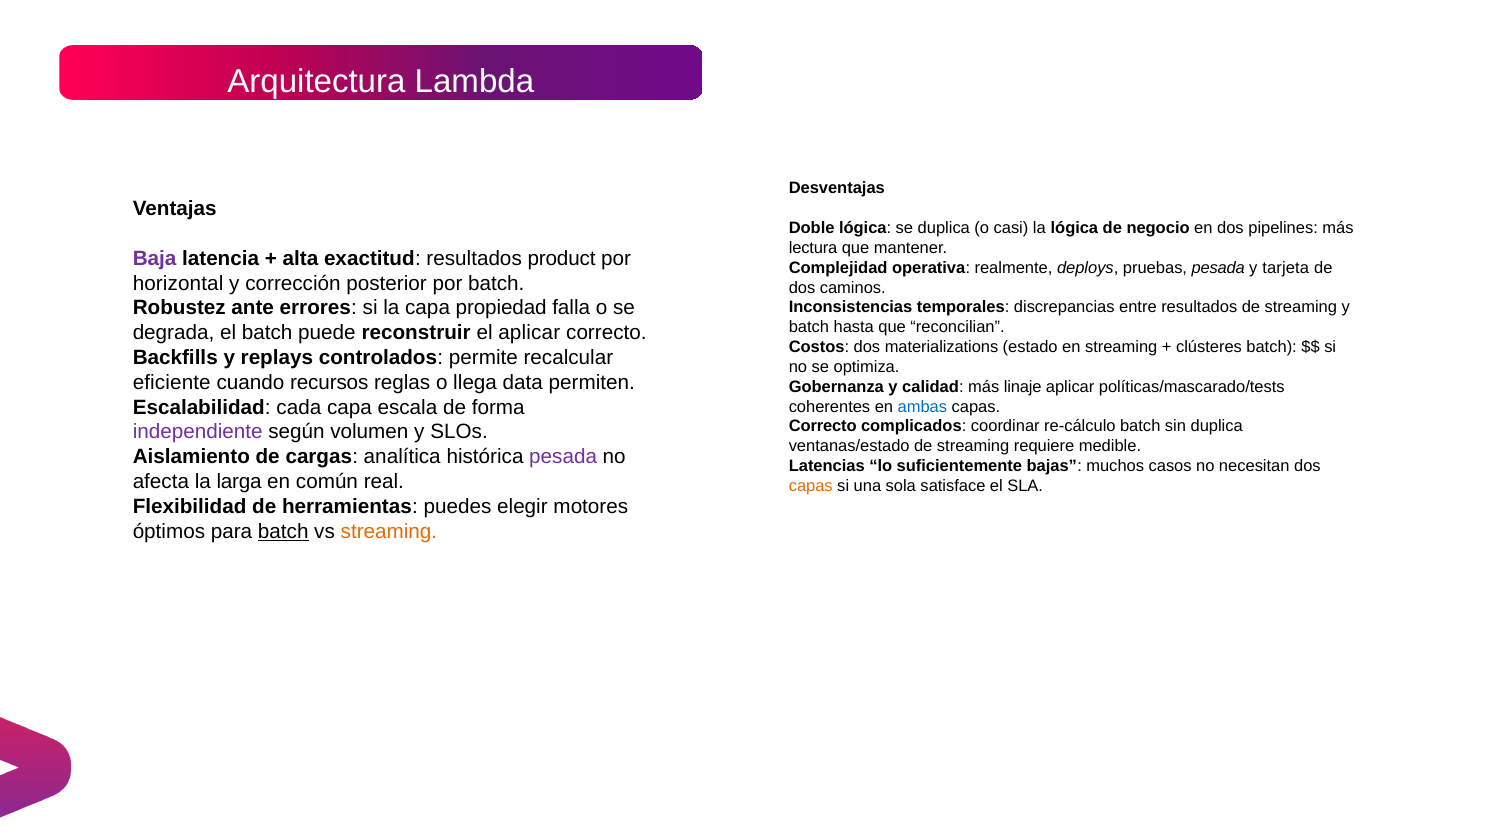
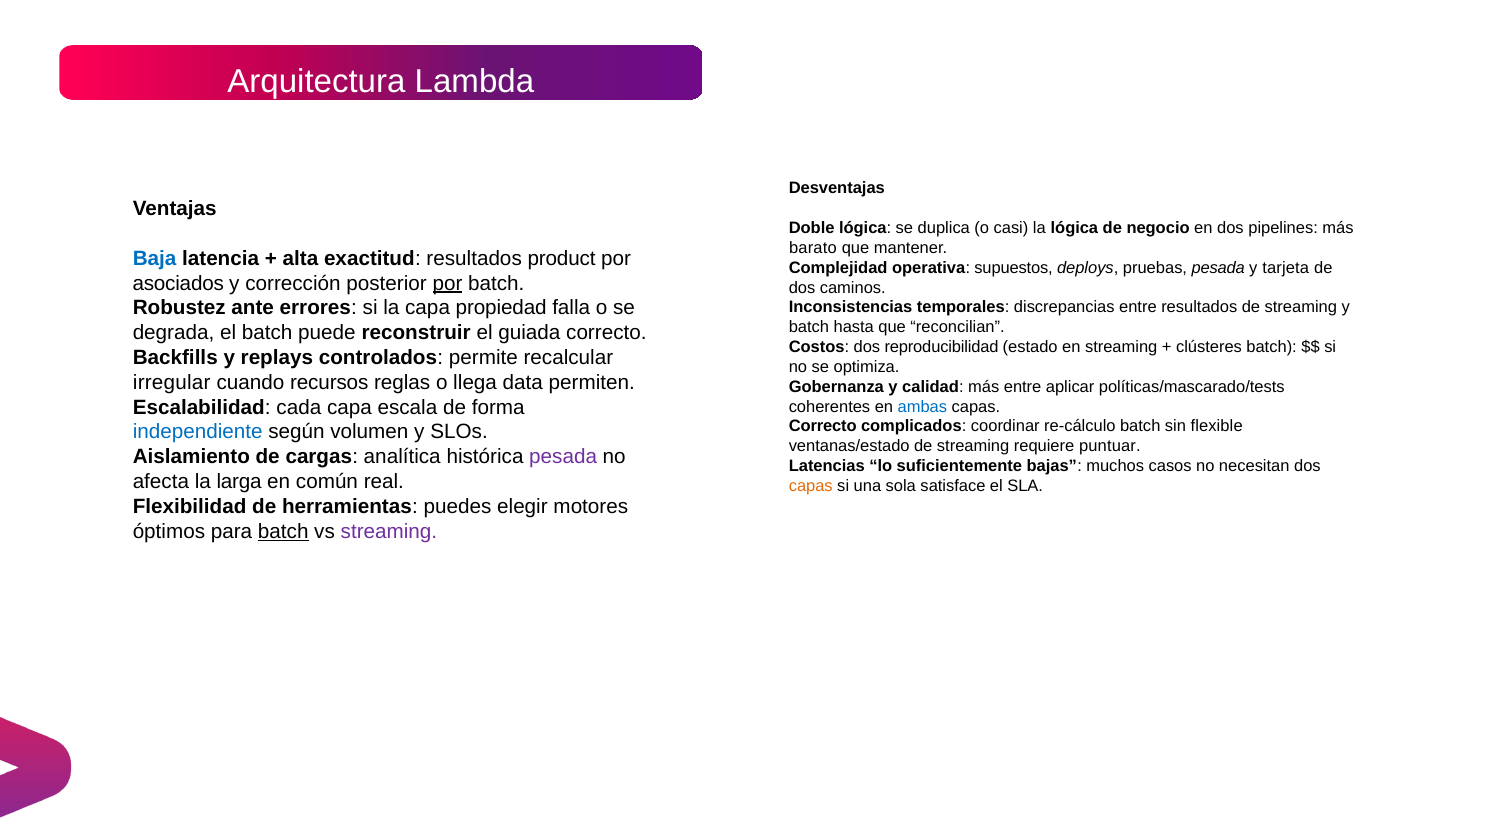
lectura: lectura -> barato (813, 248)
Baja colour: purple -> blue (155, 258)
realmente: realmente -> supuestos (1014, 268)
horizontal: horizontal -> asociados (178, 283)
por underline: none -> present (448, 283)
el aplicar: aplicar -> guiada (529, 333)
materializations: materializations -> reproducibilidad (942, 347)
eficiente: eficiente -> irregular (172, 382)
más linaje: linaje -> entre (1023, 386)
sin duplica: duplica -> flexible (1217, 426)
independiente colour: purple -> blue (198, 432)
medible: medible -> puntuar (1110, 446)
streaming colour: orange -> purple (389, 531)
